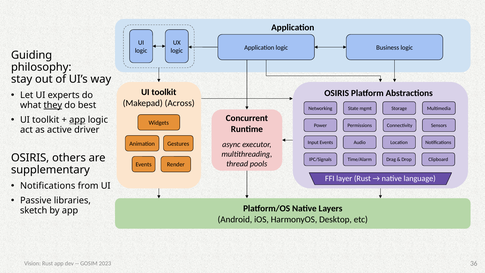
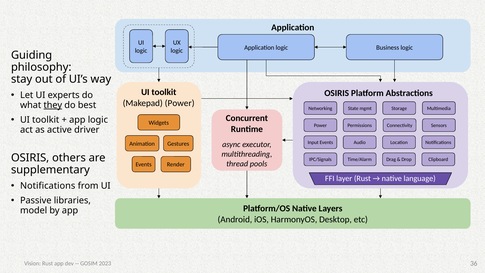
Makepad Across: Across -> Power (180, 103)
app underline: present -> none (77, 120)
sketch: sketch -> model (34, 210)
